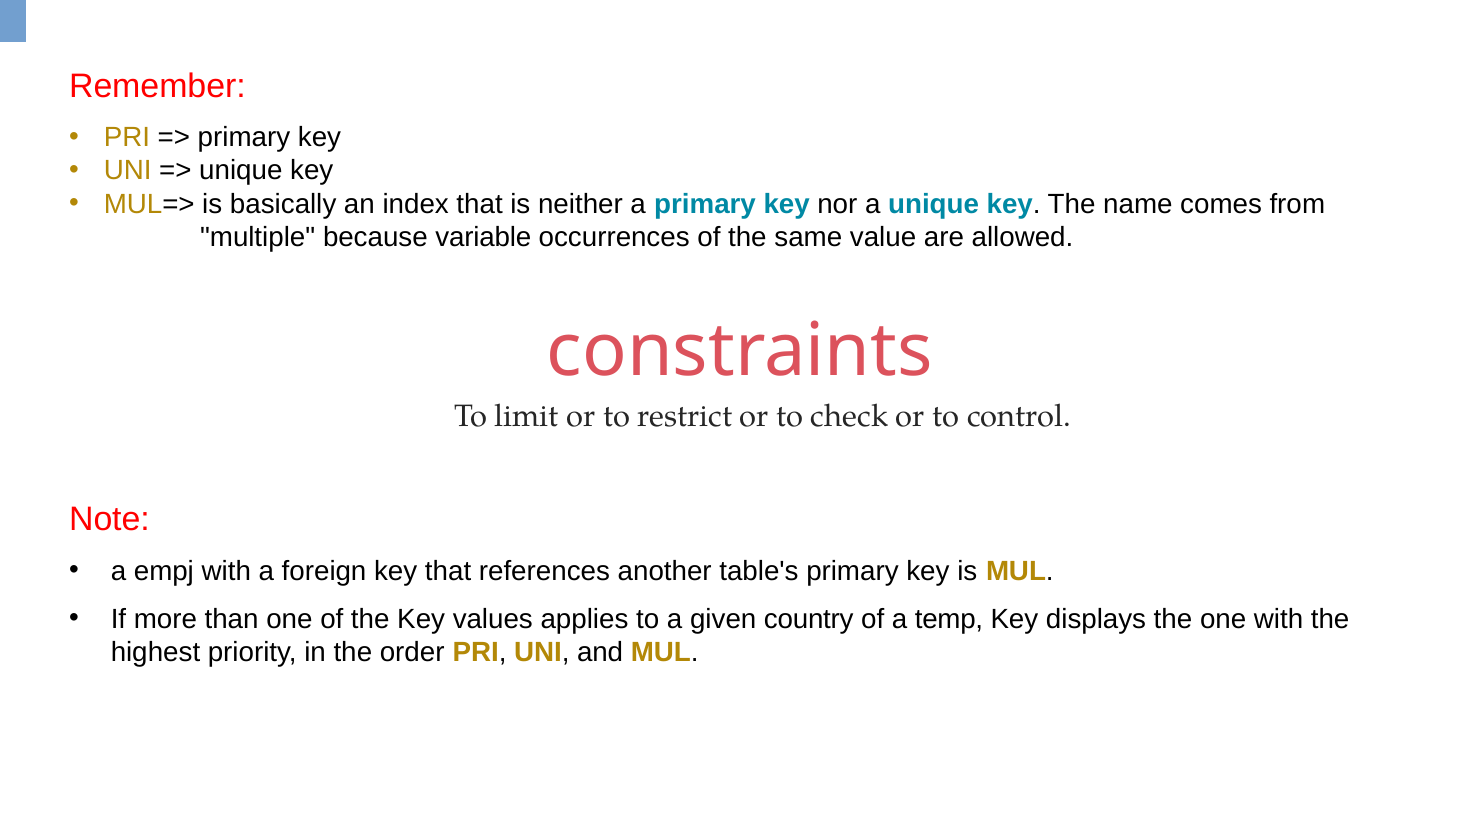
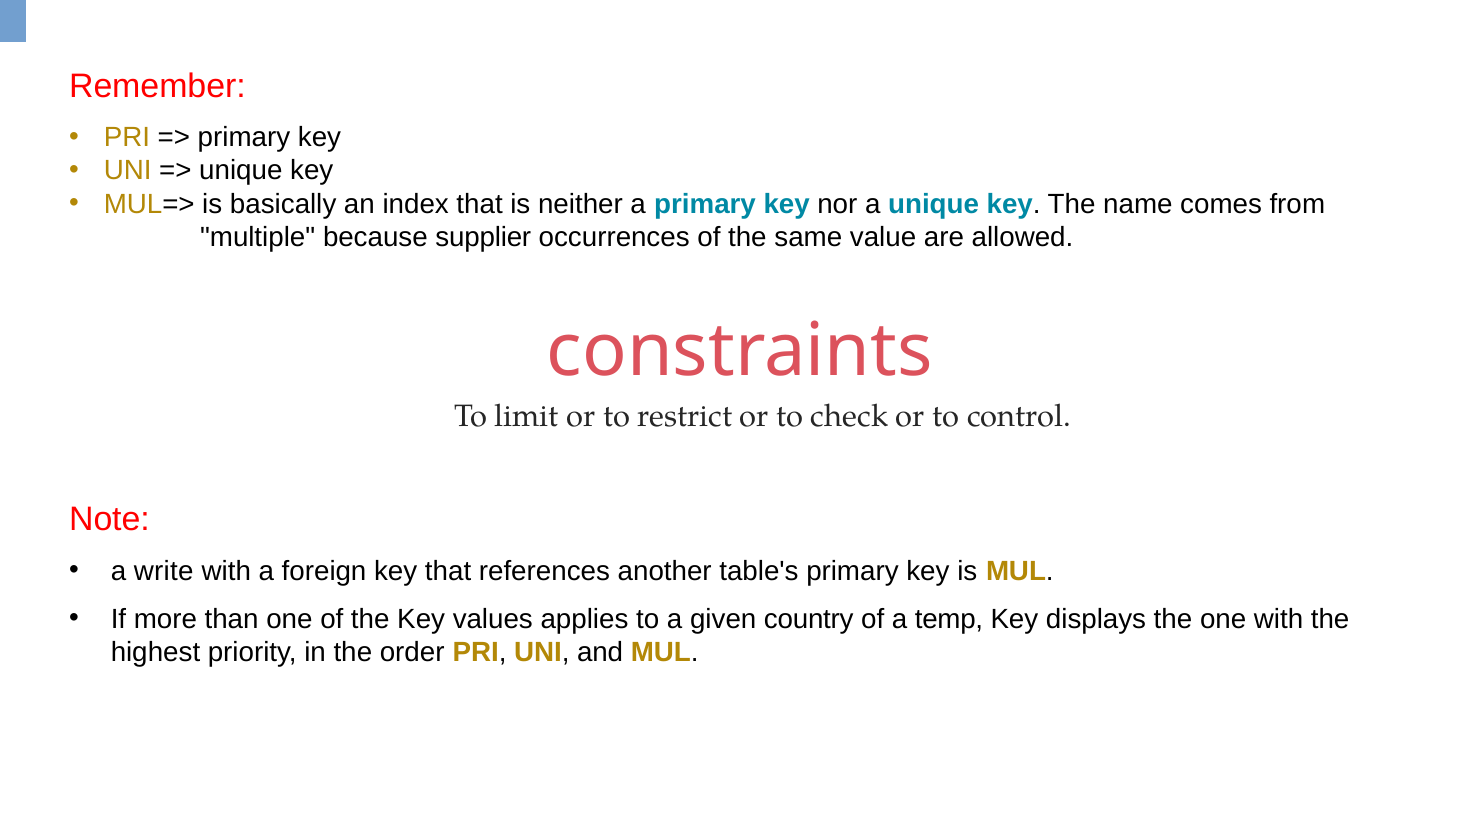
variable: variable -> supplier (483, 237)
empj: empj -> write (164, 571)
